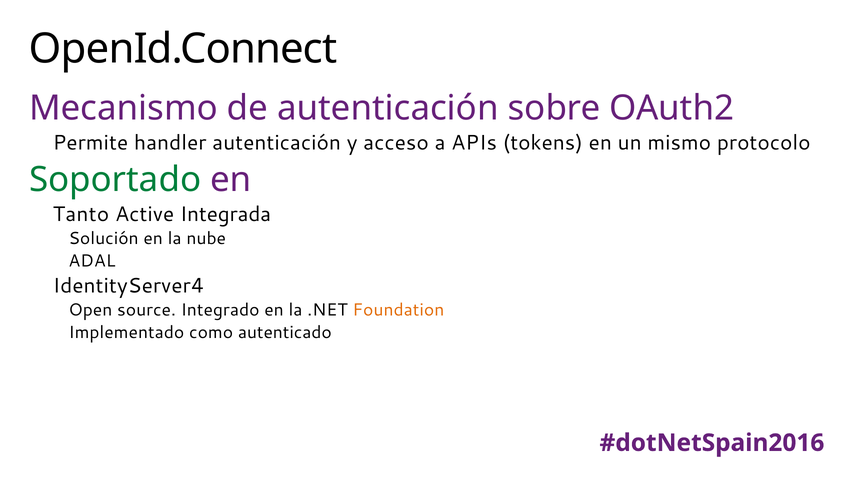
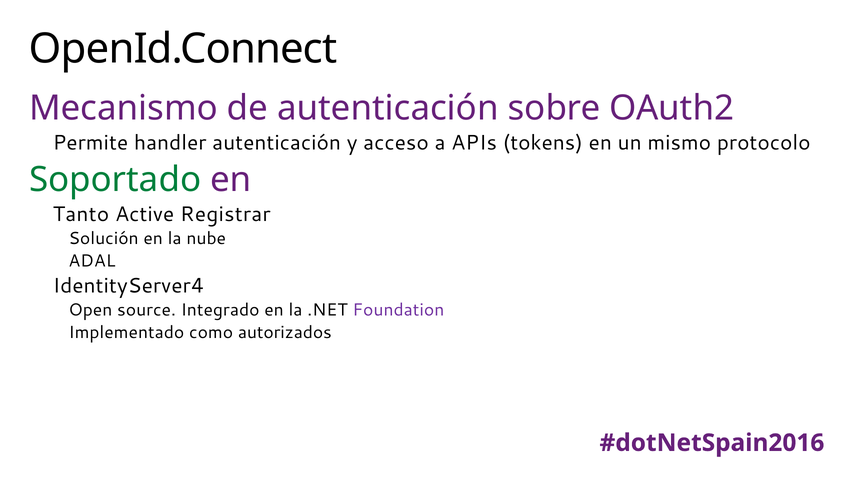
Integrada: Integrada -> Registrar (225, 215)
Foundation colour: orange -> purple (398, 310)
autenticado: autenticado -> autorizados (285, 333)
